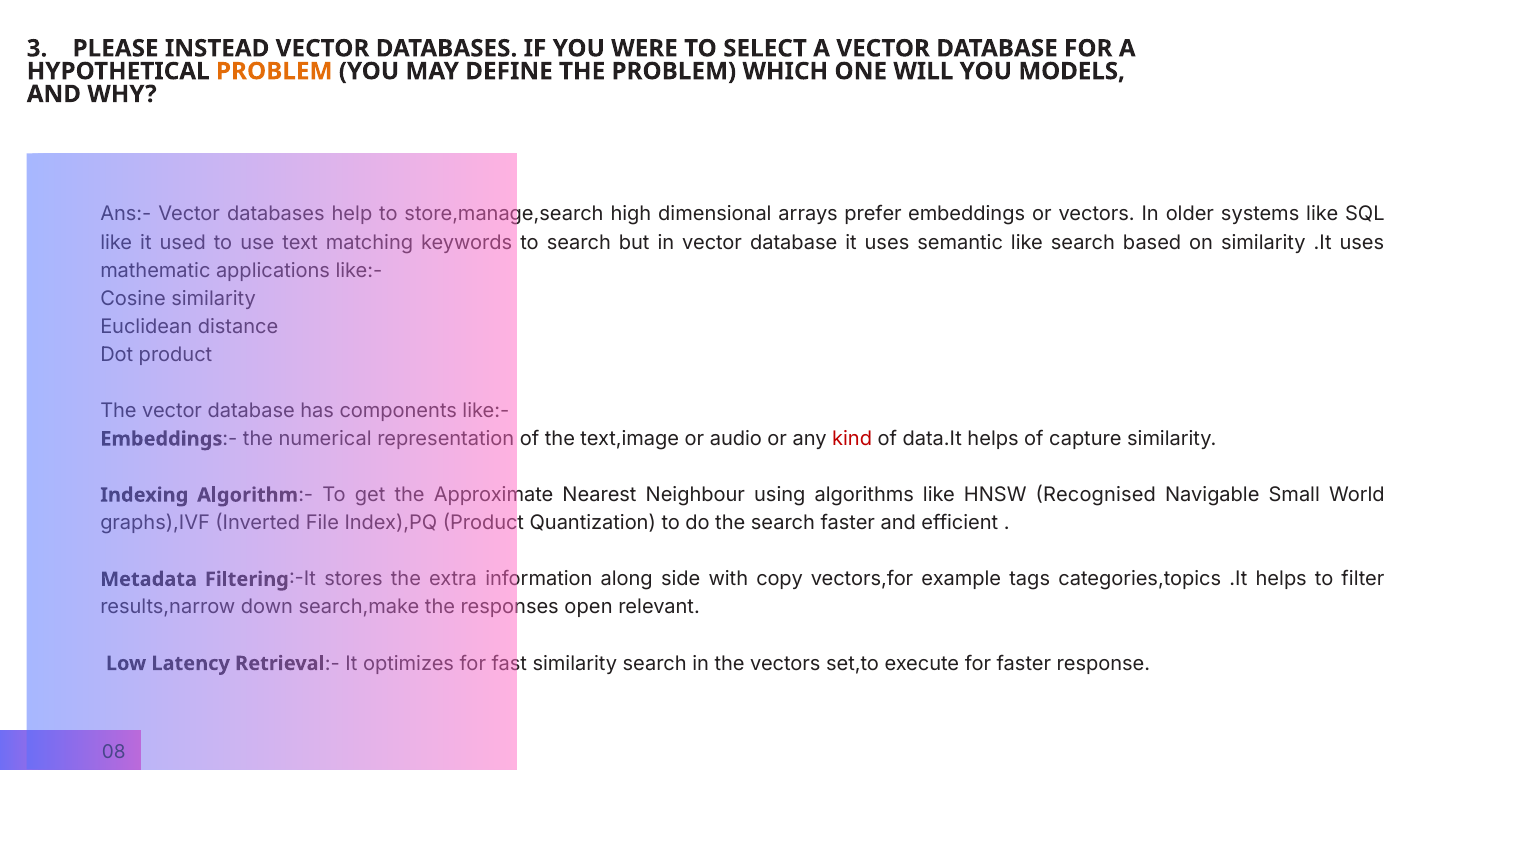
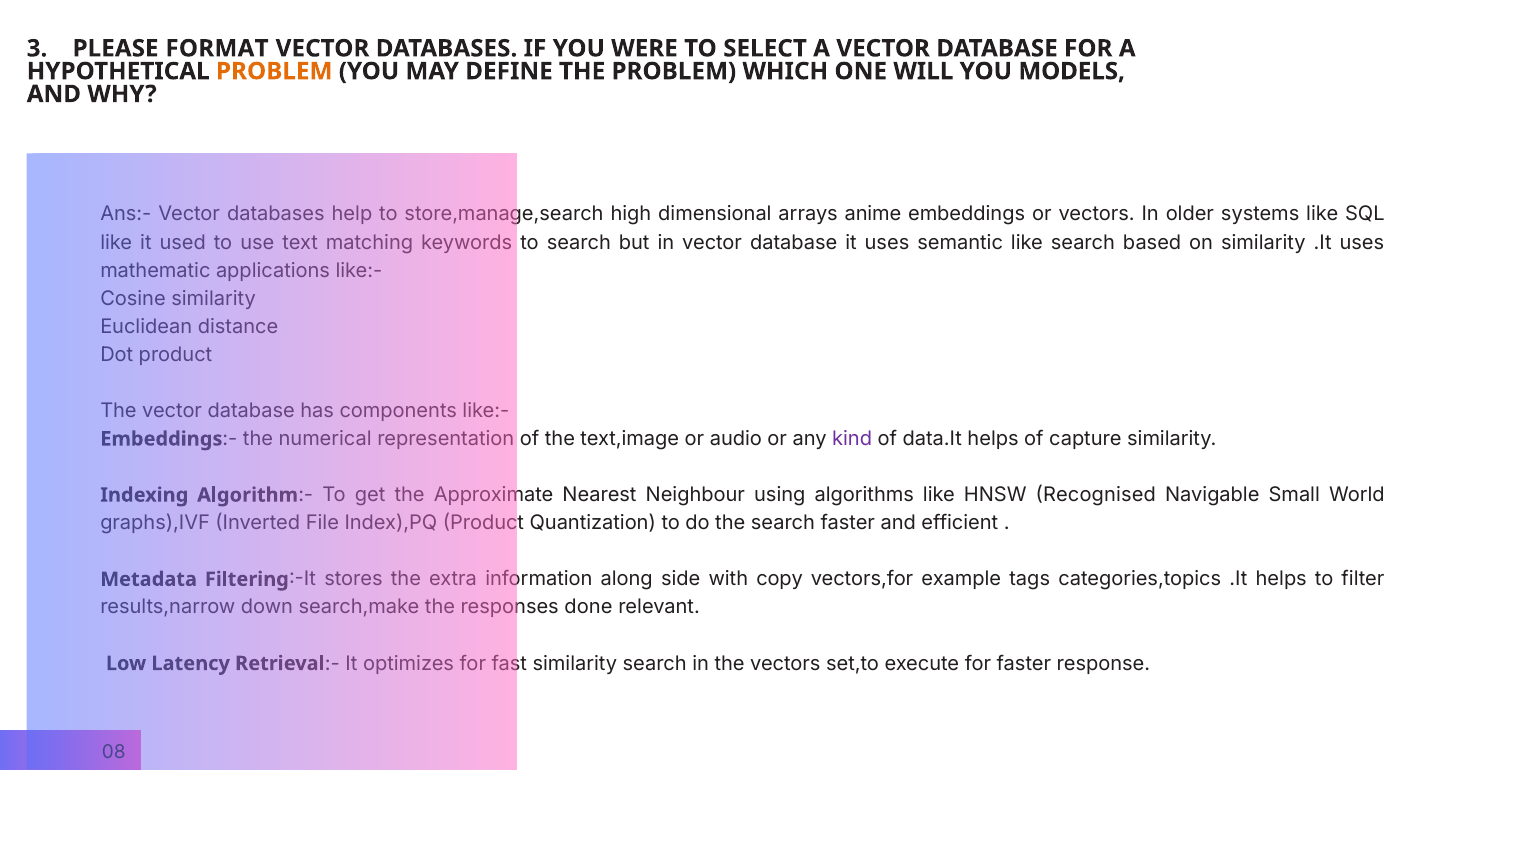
INSTEAD: INSTEAD -> FORMAT (217, 48)
prefer: prefer -> anime (873, 214)
kind colour: red -> purple (852, 439)
open: open -> done (588, 607)
